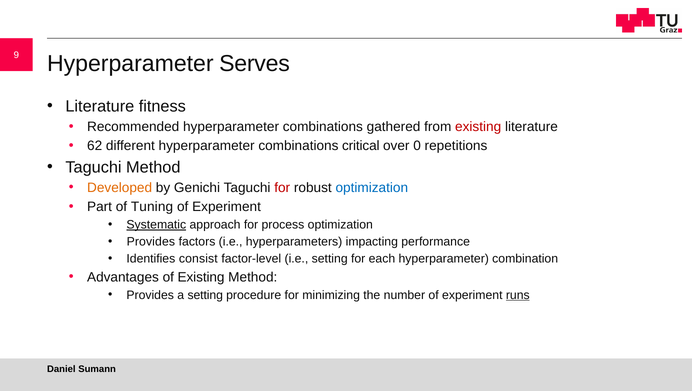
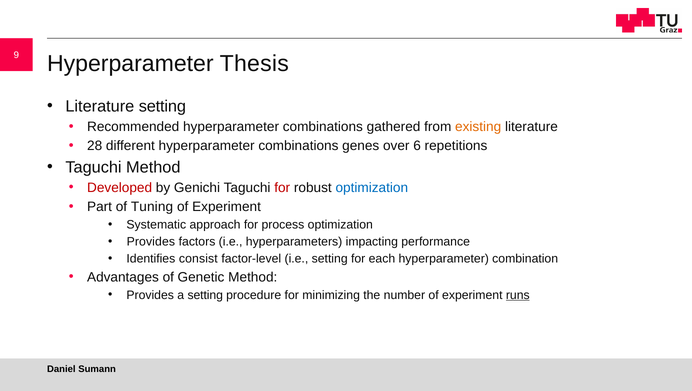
Serves: Serves -> Thesis (254, 64)
Literature fitness: fitness -> setting (162, 107)
existing colour: red -> orange (478, 127)
62: 62 -> 28 (95, 146)
critical: critical -> genes (361, 146)
0: 0 -> 6 (417, 146)
Developed colour: orange -> red (120, 188)
Systematic underline: present -> none (156, 225)
of Existing: Existing -> Genetic (201, 277)
